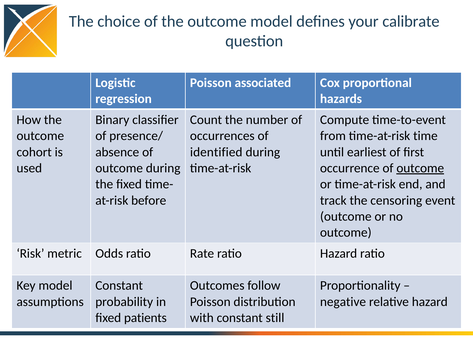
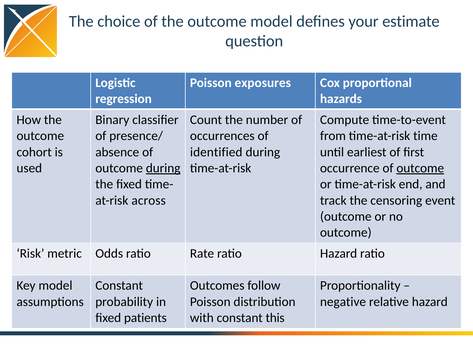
calibrate: calibrate -> estimate (411, 21)
associated: associated -> exposures (263, 83)
during underline: none -> present (163, 168)
before: before -> across (149, 200)
still: still -> this (275, 318)
